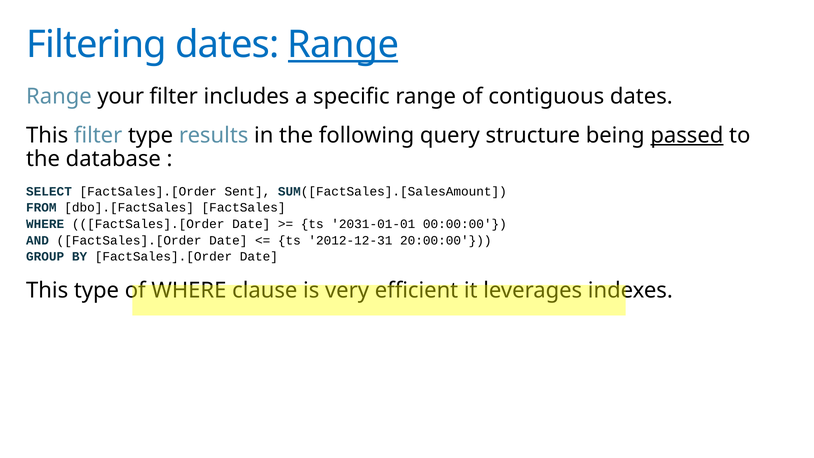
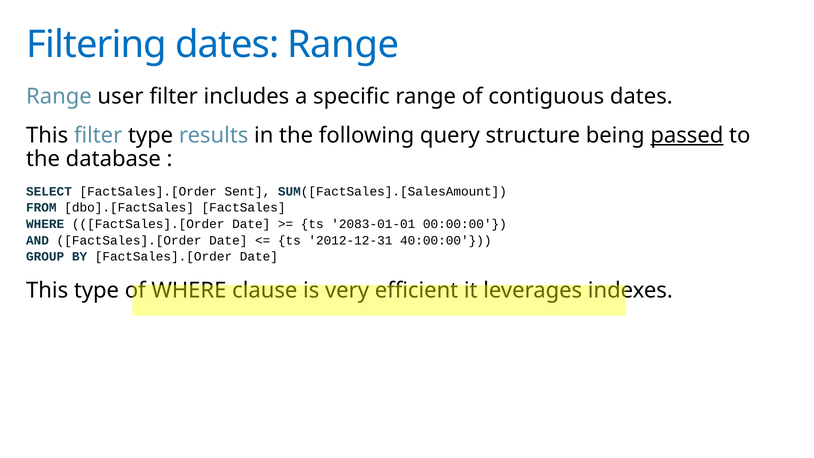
Range underline: present -> none (343, 45)
your: your -> user (121, 96)
2031-01-01: 2031-01-01 -> 2083-01-01 (373, 224)
20:00:00: 20:00:00 -> 40:00:00 (446, 240)
